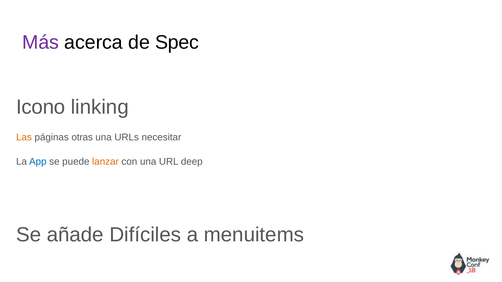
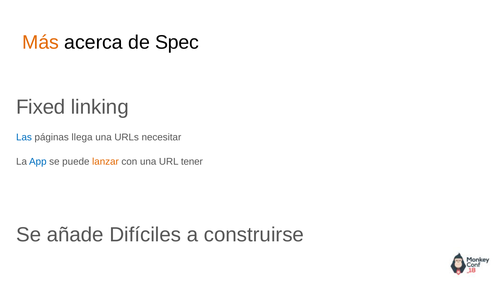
Más colour: purple -> orange (41, 43)
Icono: Icono -> Fixed (41, 107)
Las colour: orange -> blue (24, 137)
otras: otras -> llega (82, 137)
deep: deep -> tener (192, 162)
menuitems: menuitems -> construirse (254, 235)
